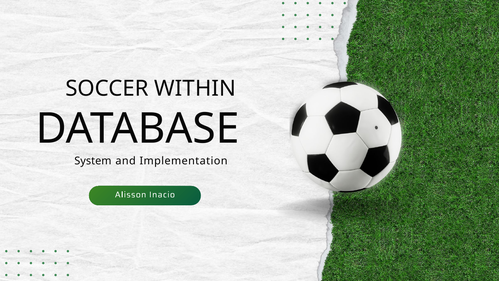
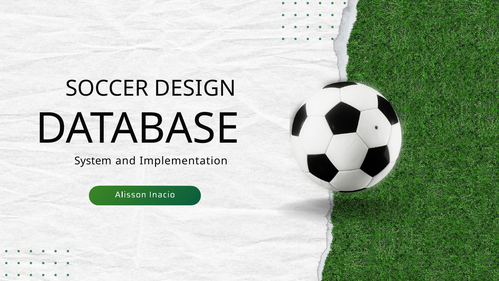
WITHIN: WITHIN -> DESIGN (195, 88)
